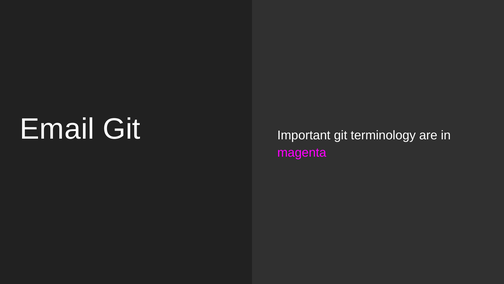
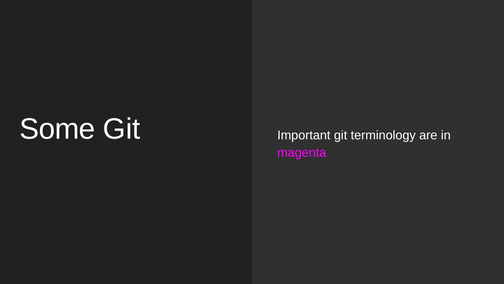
Email: Email -> Some (57, 129)
